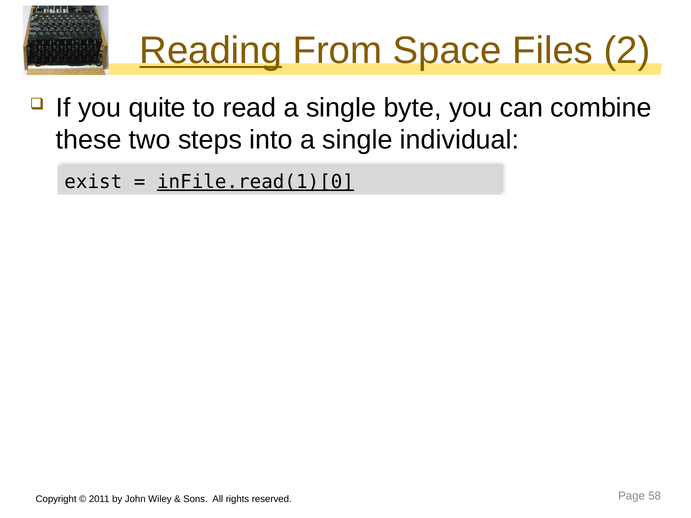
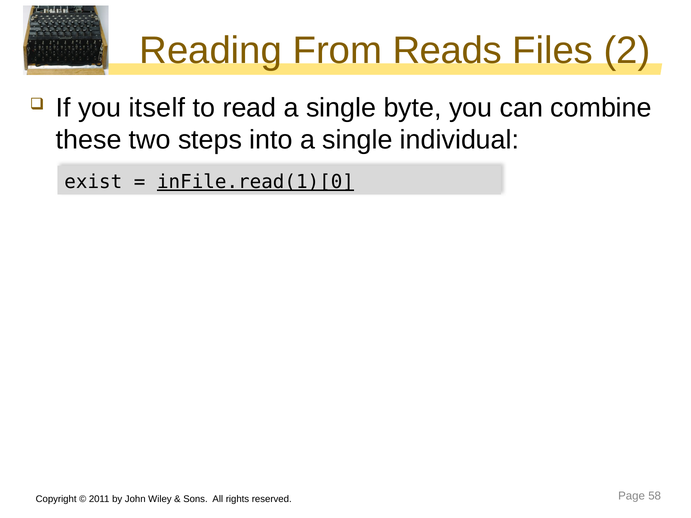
Reading underline: present -> none (211, 50)
Space: Space -> Reads (447, 50)
quite: quite -> itself (157, 108)
